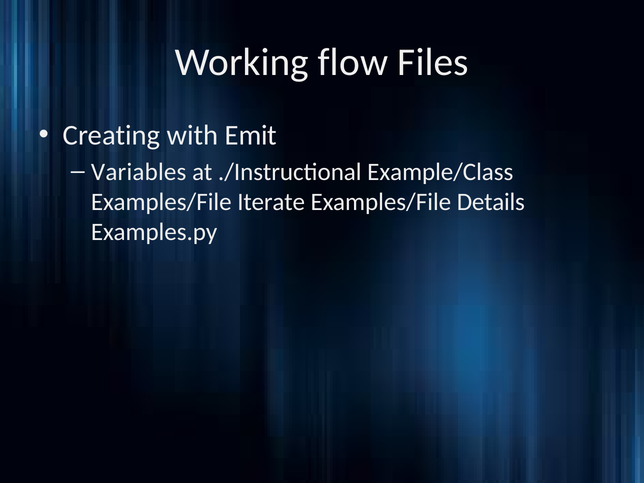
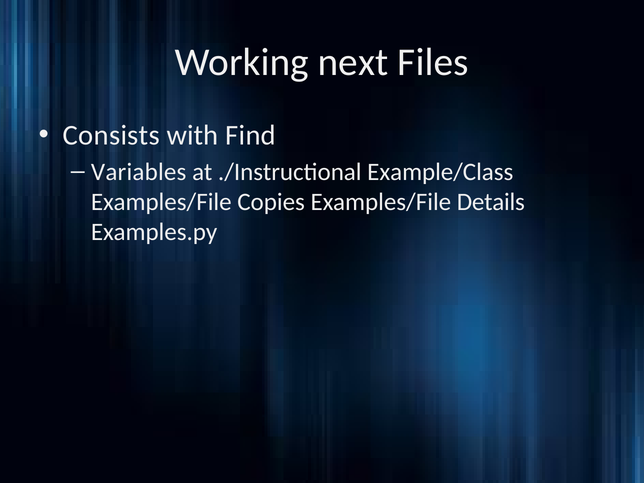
flow: flow -> next (353, 62)
Creating: Creating -> Consists (111, 135)
Emit: Emit -> Find (251, 135)
Iterate: Iterate -> Copies (271, 202)
